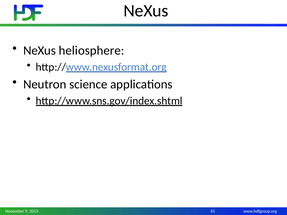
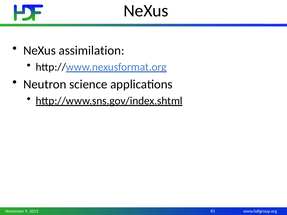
heliosphere: heliosphere -> assimilation (92, 51)
